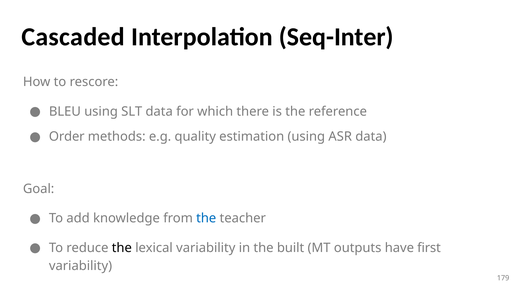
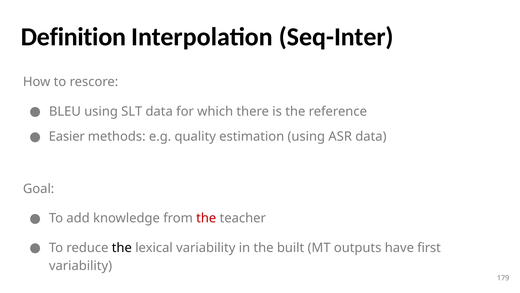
Cascaded: Cascaded -> Definition (73, 37)
Order: Order -> Easier (67, 136)
the colour: blue -> red (206, 218)
